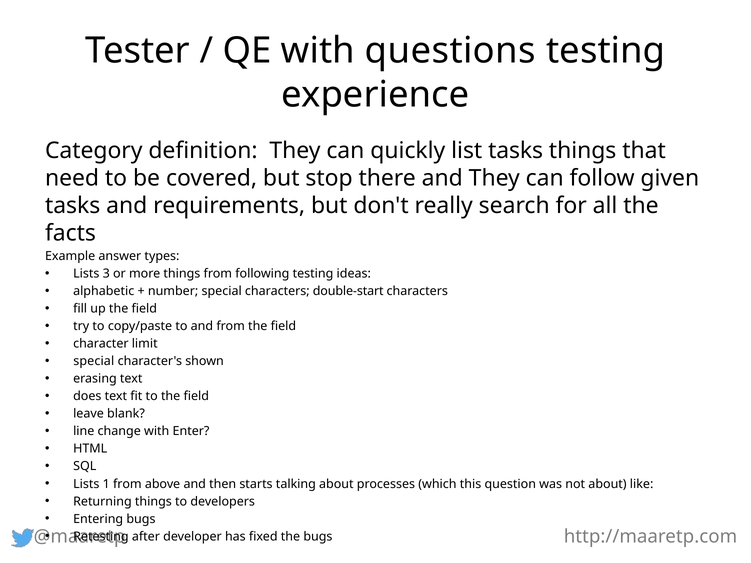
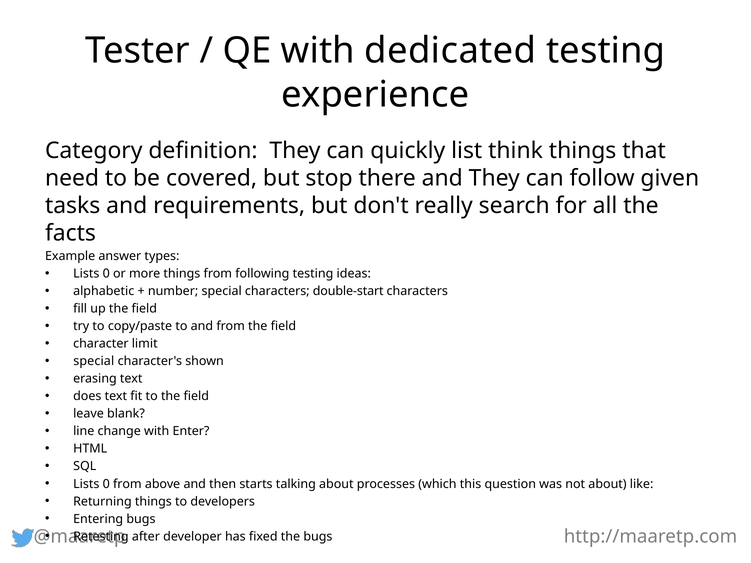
questions: questions -> dedicated (450, 51)
list tasks: tasks -> think (516, 151)
3: 3 -> 0 (106, 274)
1: 1 -> 0 (106, 484)
